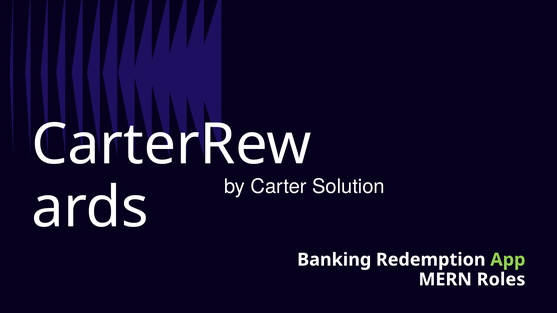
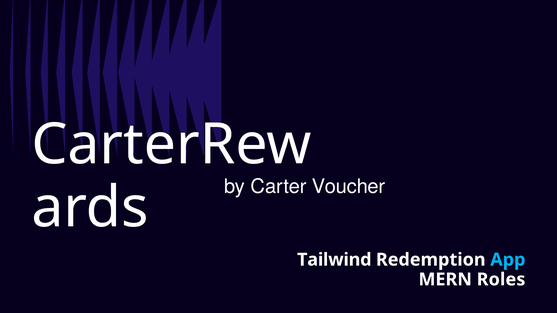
Solution: Solution -> Voucher (349, 187)
Banking: Banking -> Tailwind (334, 260)
App colour: light green -> light blue (508, 260)
